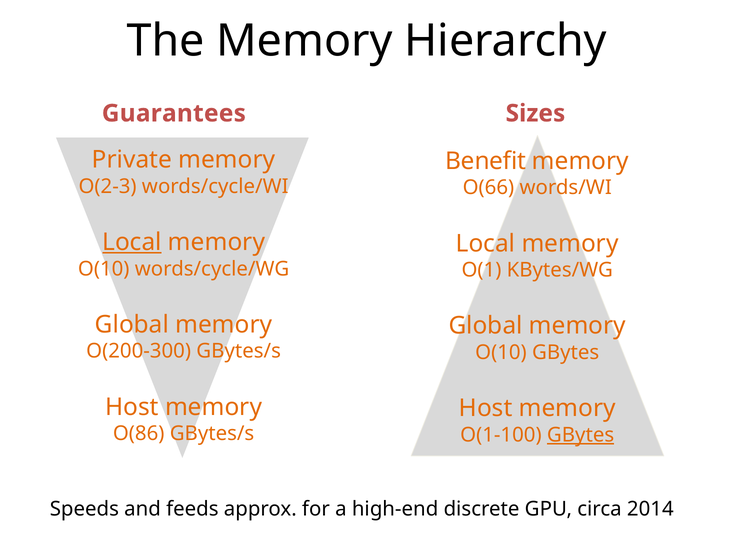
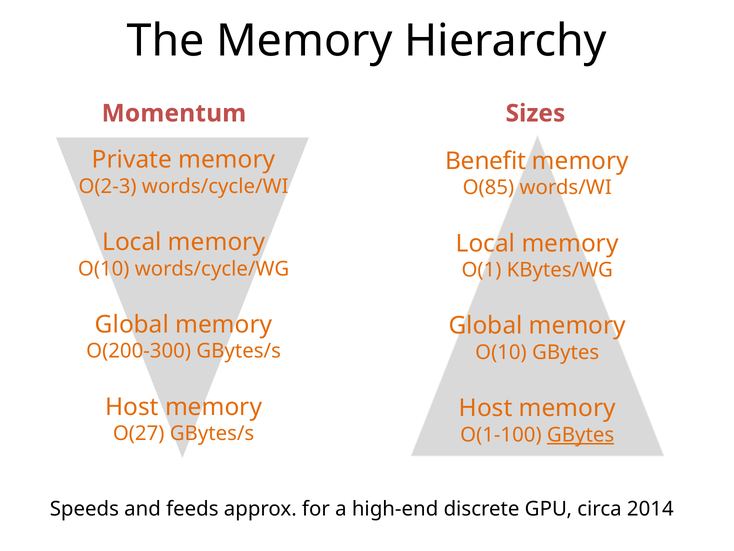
Guarantees: Guarantees -> Momentum (174, 113)
O(66: O(66 -> O(85 (488, 187)
Local underline: present -> none (132, 242)
O(86: O(86 -> O(27 (139, 433)
